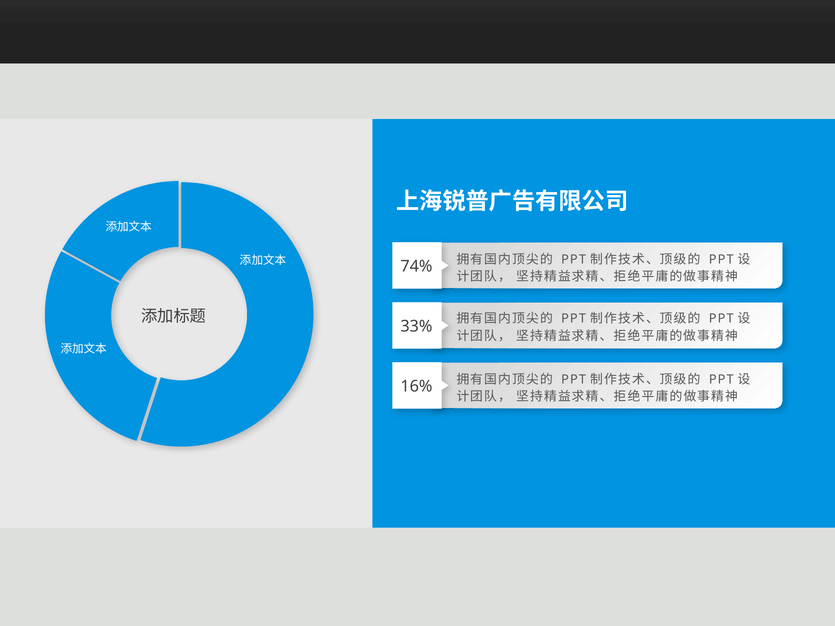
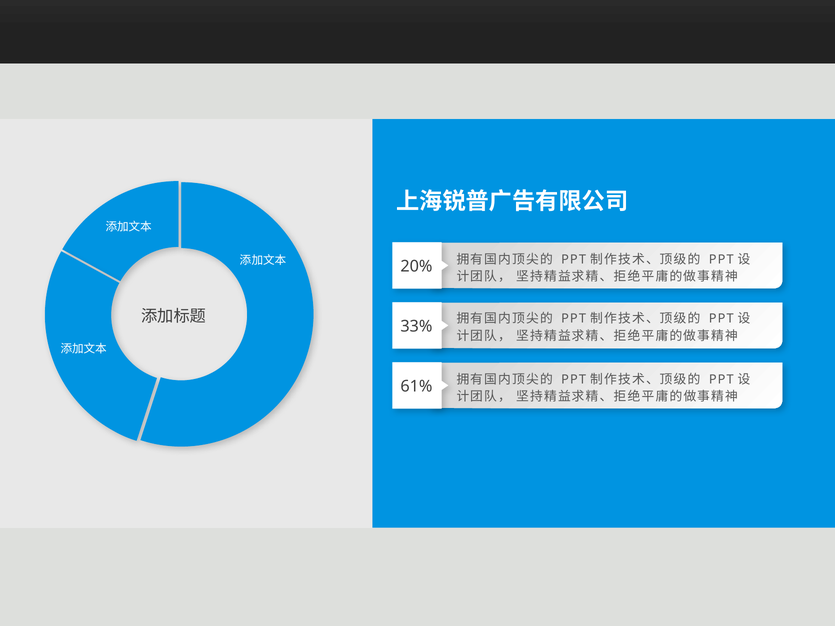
74%: 74% -> 20% (416, 266)
16%: 16% -> 61% (416, 386)
